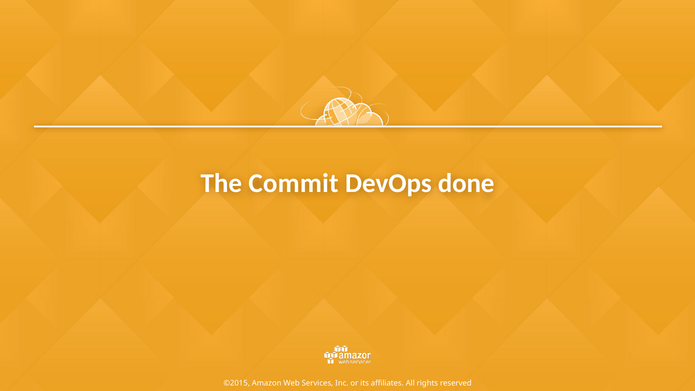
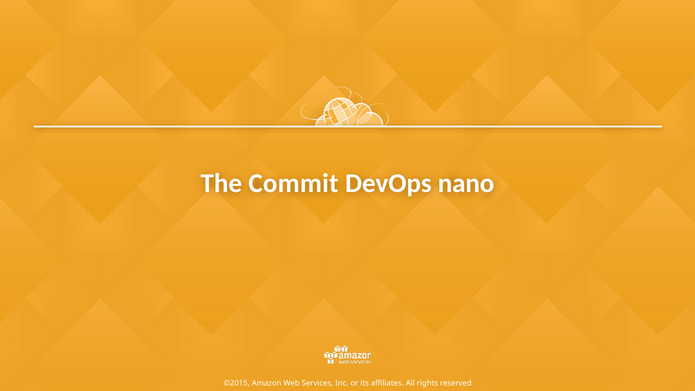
done: done -> nano (466, 183)
